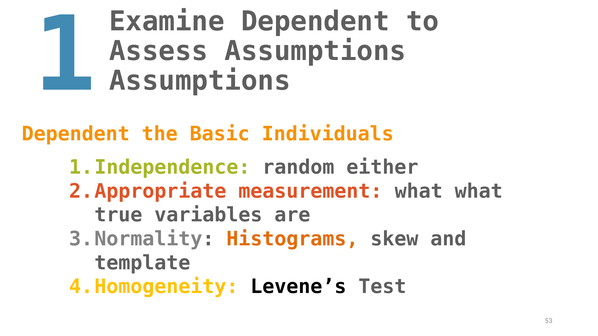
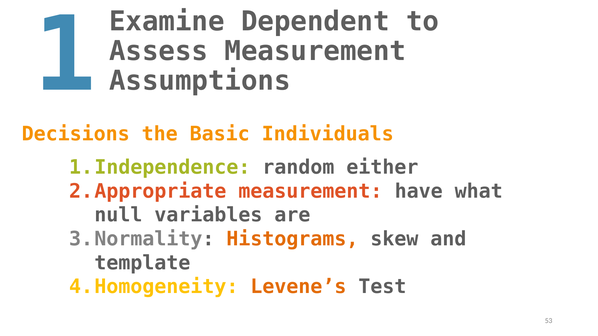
Assess Assumptions: Assumptions -> Measurement (315, 51)
Dependent: Dependent -> Decisions (76, 134)
measurement what: what -> have (419, 191)
true: true -> null (118, 215)
Levene’s colour: black -> orange (299, 287)
